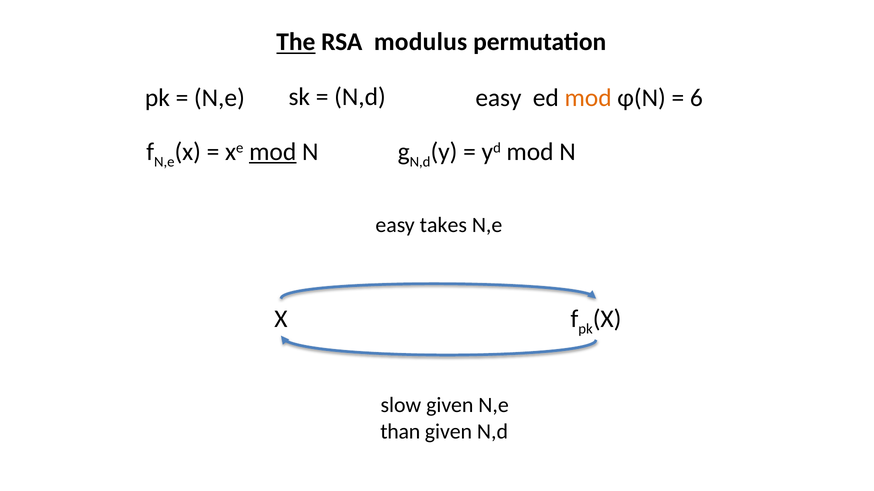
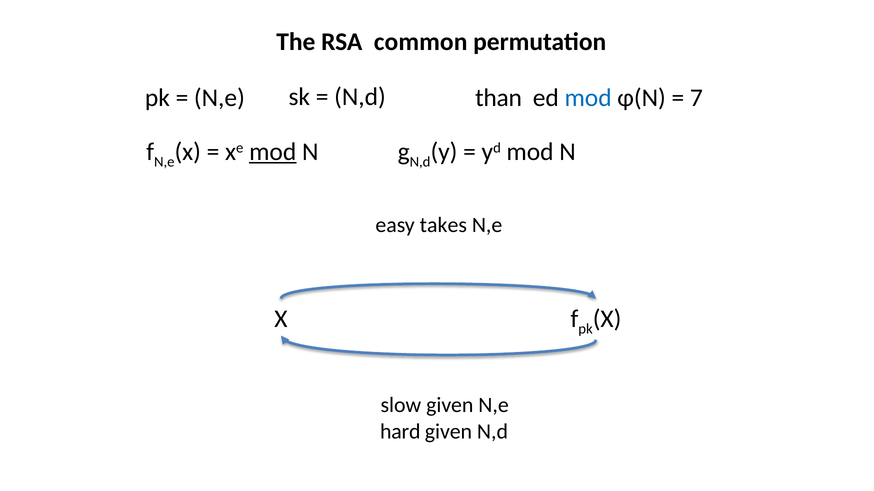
The underline: present -> none (296, 42)
modulus: modulus -> common (421, 42)
N,d easy: easy -> than (499, 98)
mod colour: orange -> blue (588, 98)
6: 6 -> 7 (696, 98)
than: than -> hard (400, 432)
